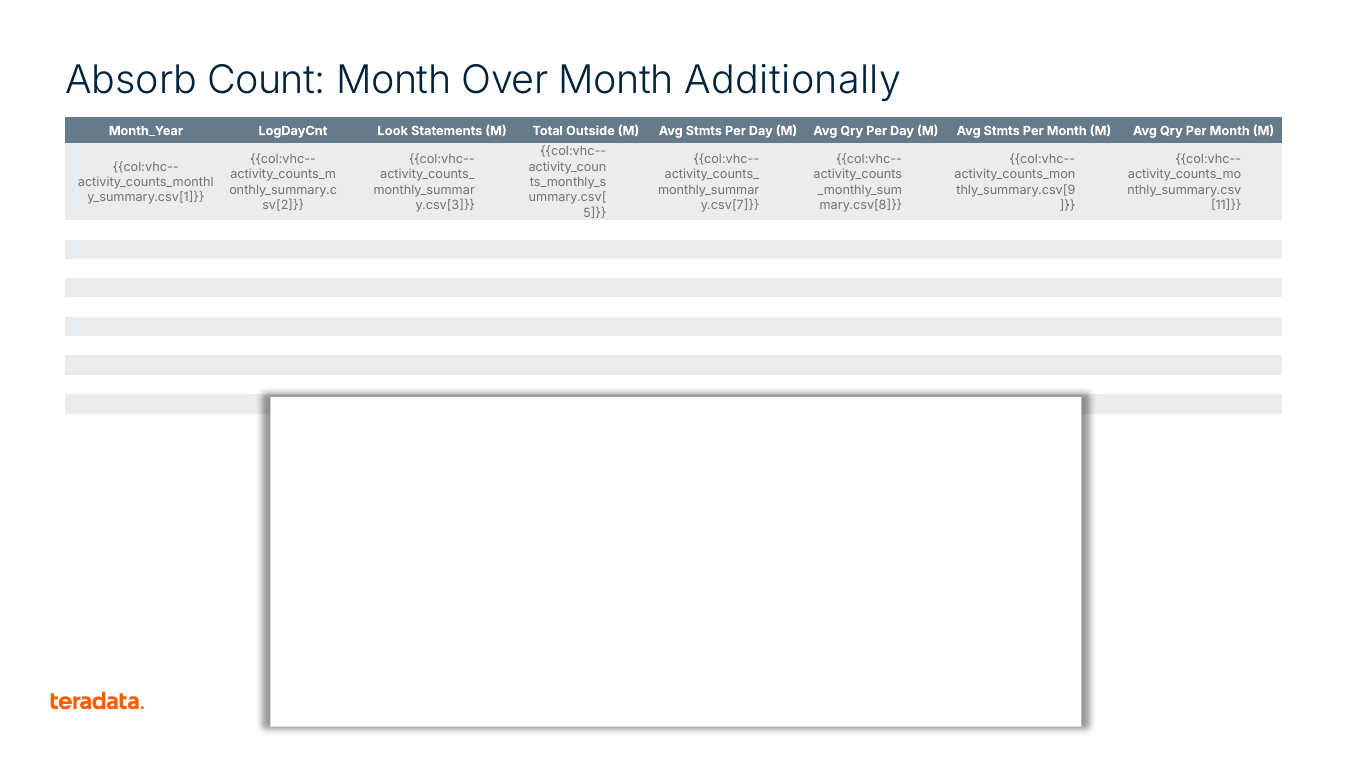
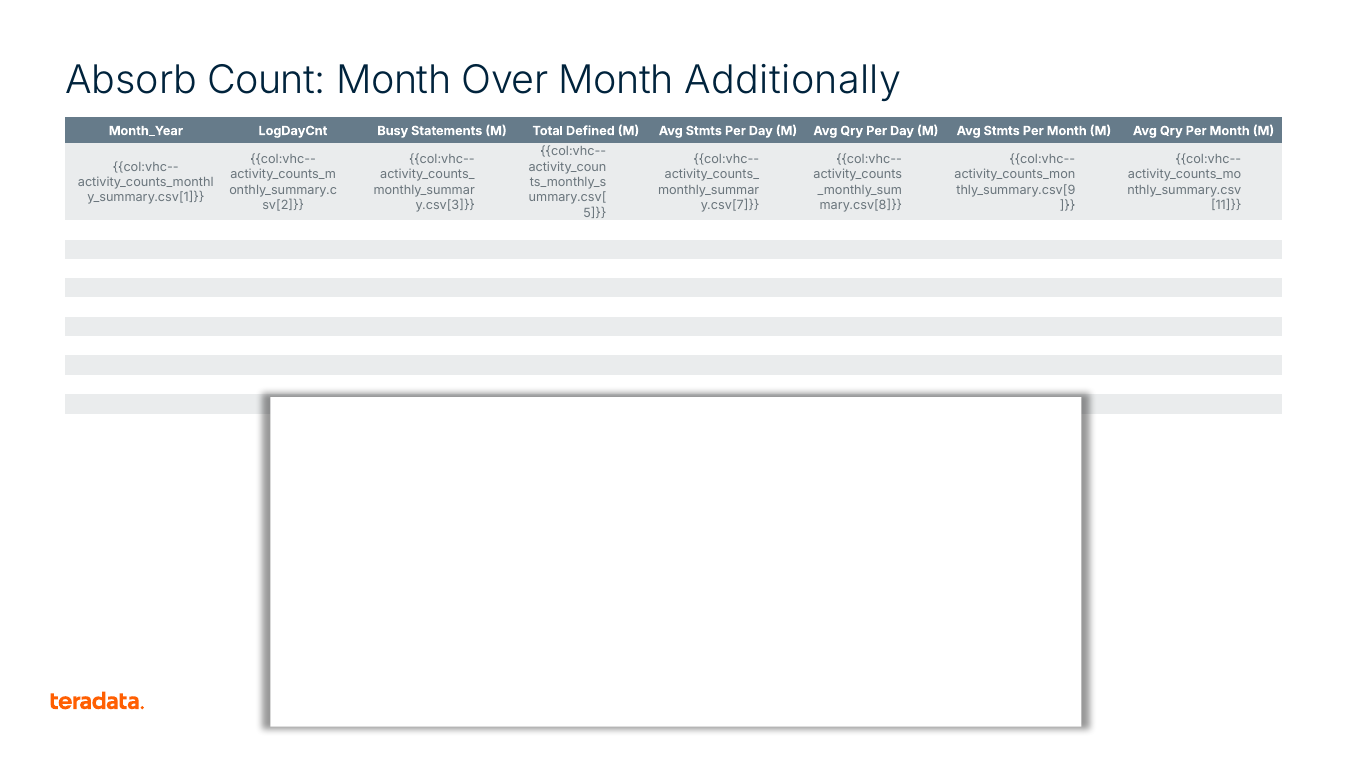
Look: Look -> Busy (393, 131)
Outside: Outside -> Defined (590, 131)
